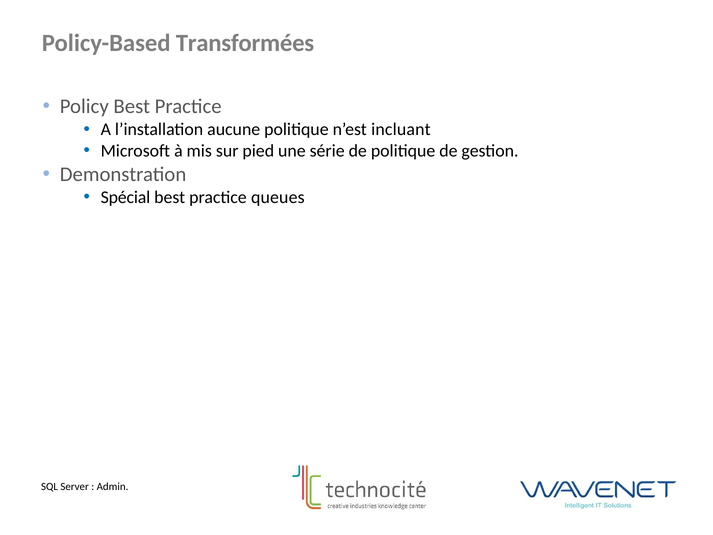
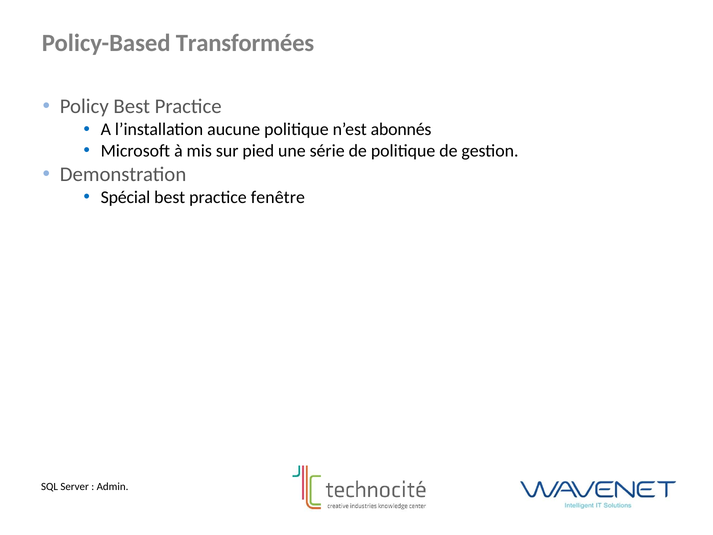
incluant: incluant -> abonnés (401, 130)
queues: queues -> fenêtre (278, 197)
